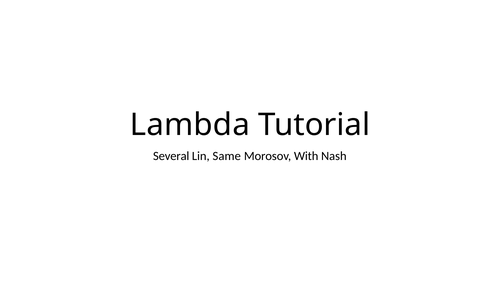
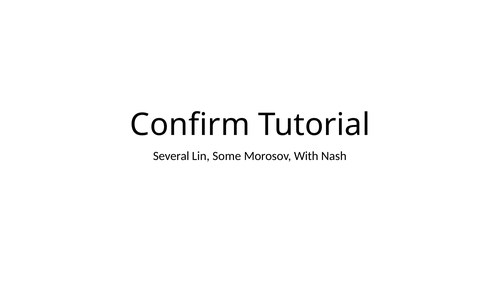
Lambda: Lambda -> Confirm (190, 125)
Same: Same -> Some (227, 156)
